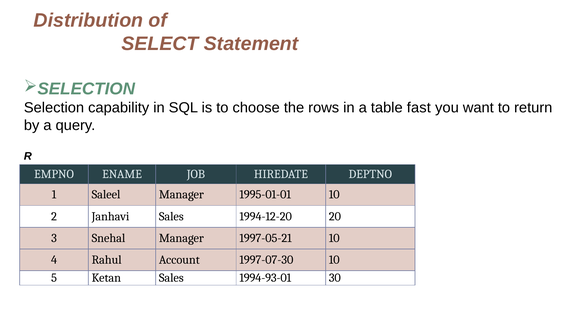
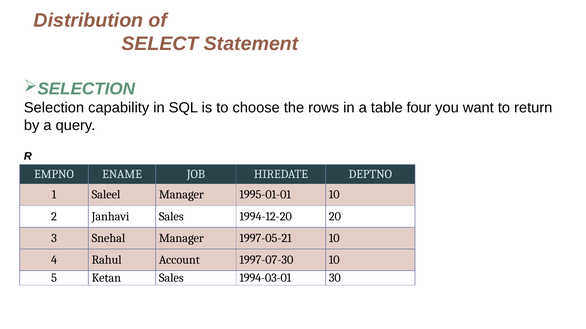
fast: fast -> four (419, 108)
1994-93-01: 1994-93-01 -> 1994-03-01 (265, 278)
